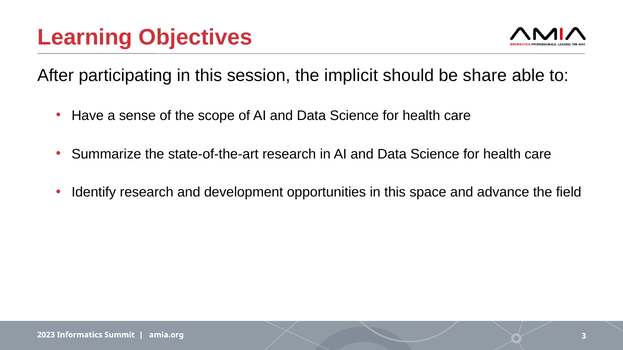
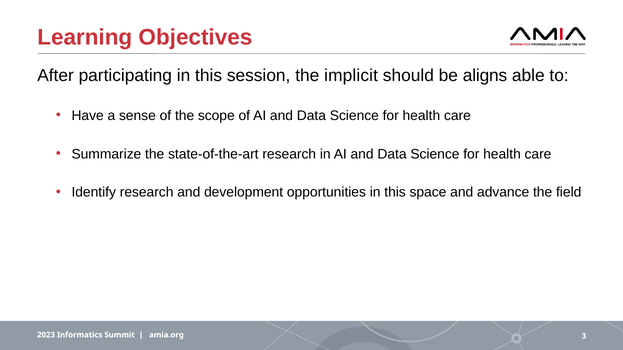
share: share -> aligns (485, 76)
